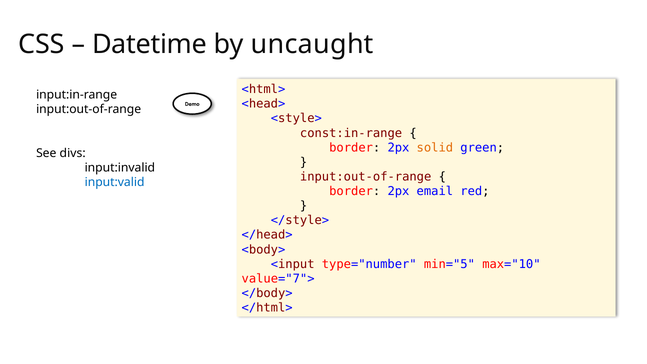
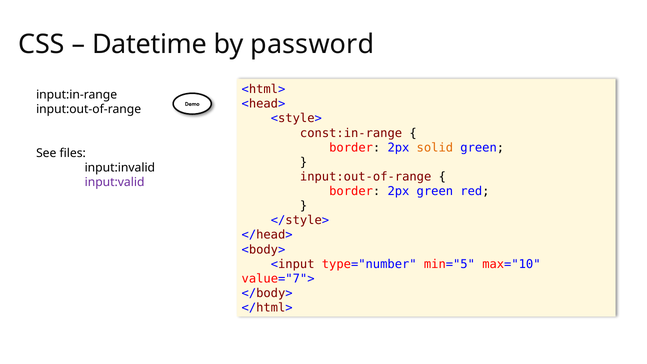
uncaught: uncaught -> password (312, 44)
divs: divs -> files (73, 153)
input:valid colour: blue -> purple (115, 182)
2px email: email -> green (435, 191)
